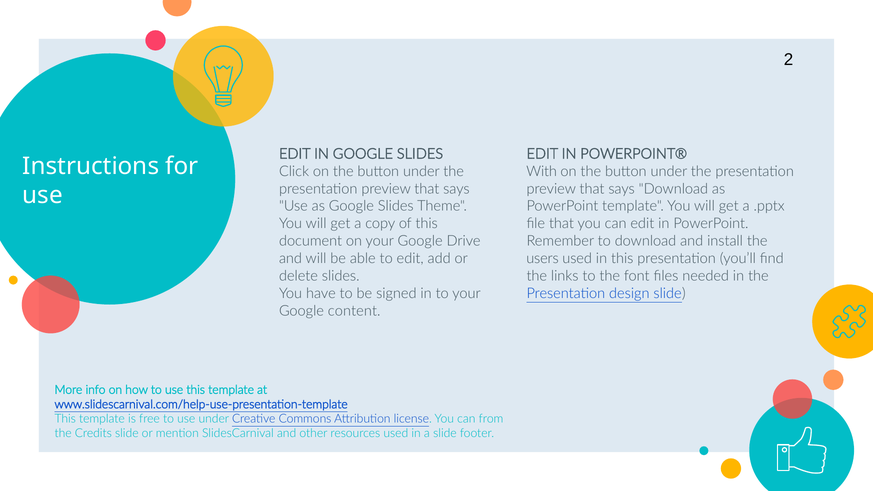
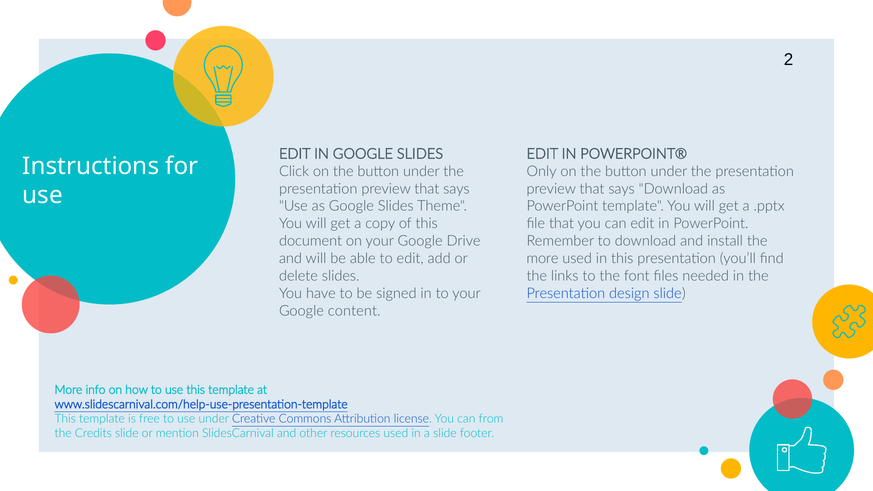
With: With -> Only (542, 171)
users: users -> more (542, 259)
